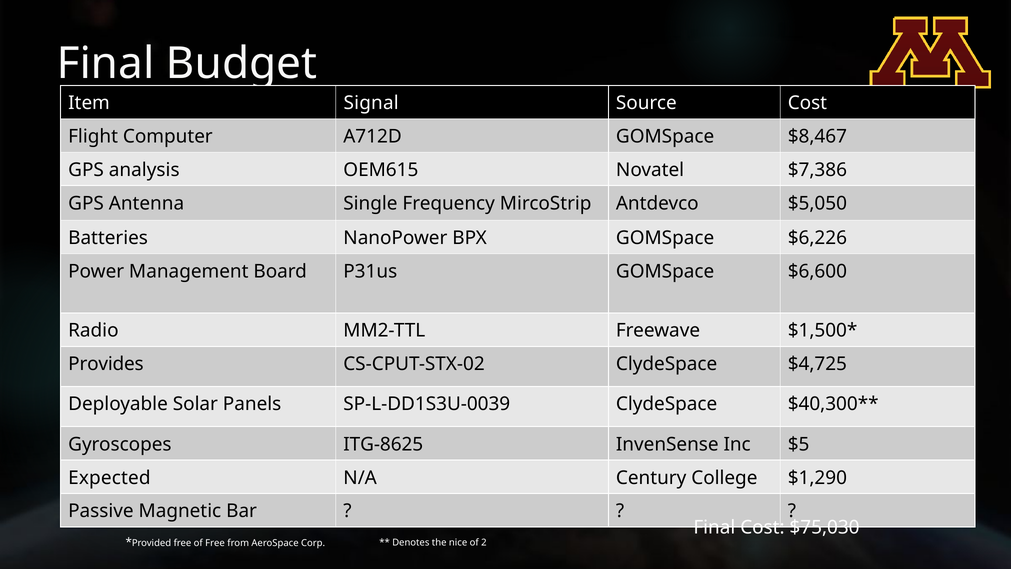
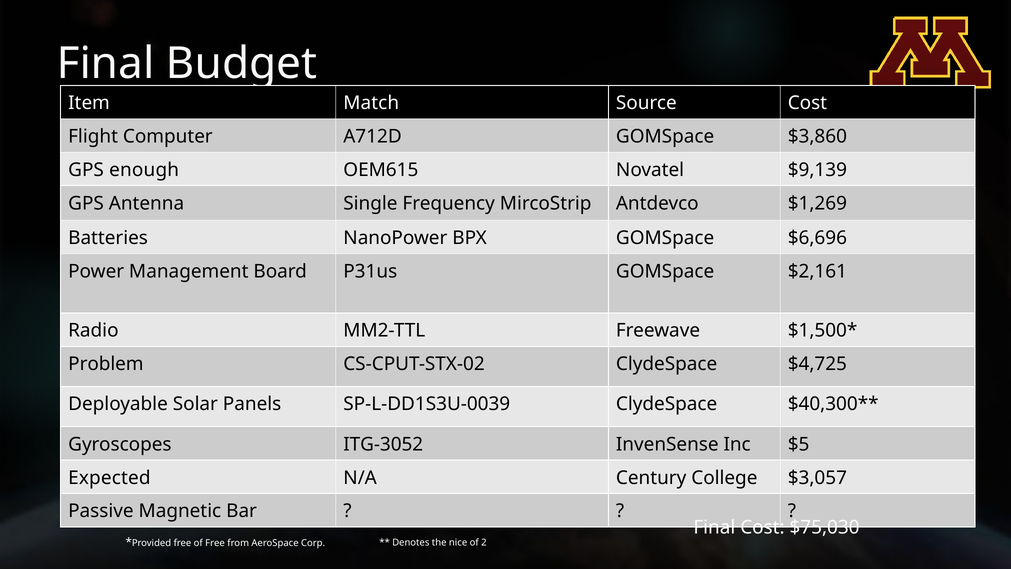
Signal: Signal -> Match (371, 103)
$8,467: $8,467 -> $3,860 (817, 136)
analysis: analysis -> enough (144, 170)
$7,386: $7,386 -> $9,139 (817, 170)
$5,050: $5,050 -> $1,269 (817, 203)
$6,226: $6,226 -> $6,696 (817, 238)
$6,600: $6,600 -> $2,161 (817, 271)
Provides: Provides -> Problem (106, 364)
ITG-8625: ITG-8625 -> ITG-3052 (383, 444)
$1,290: $1,290 -> $3,057 (817, 477)
